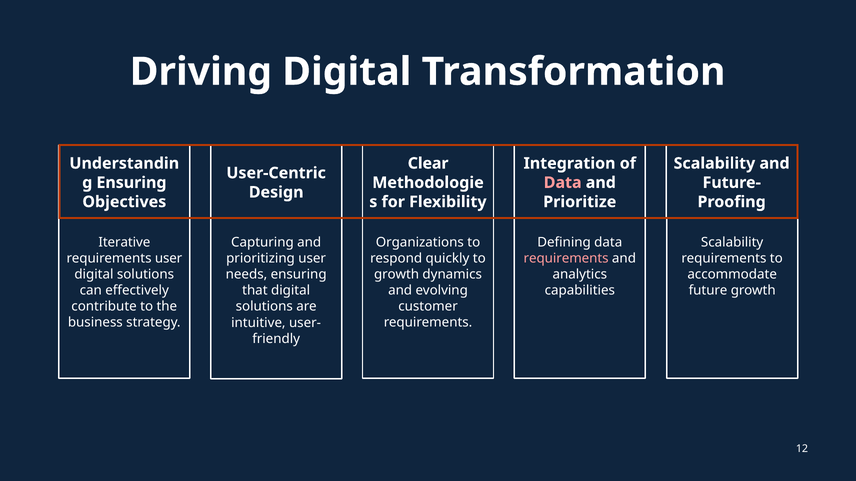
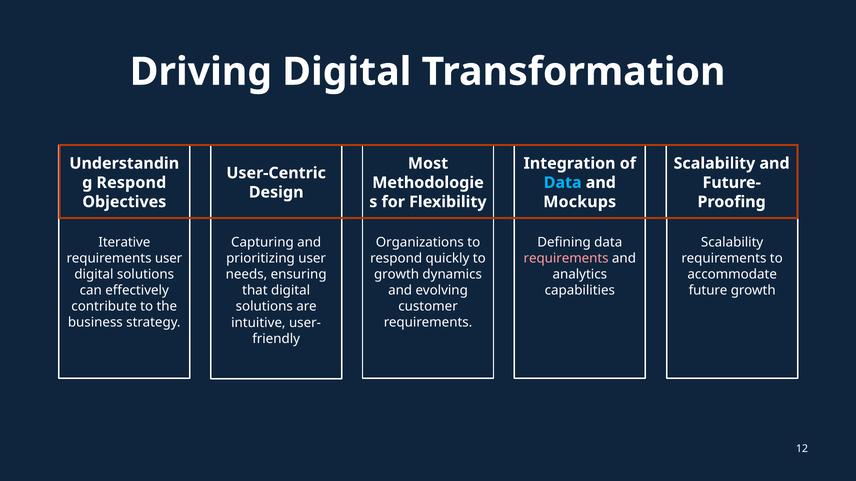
Clear: Clear -> Most (428, 164)
Ensuring: Ensuring -> Respond (131, 183)
Data colour: pink -> light blue (563, 183)
Prioritize: Prioritize -> Mockups (580, 202)
